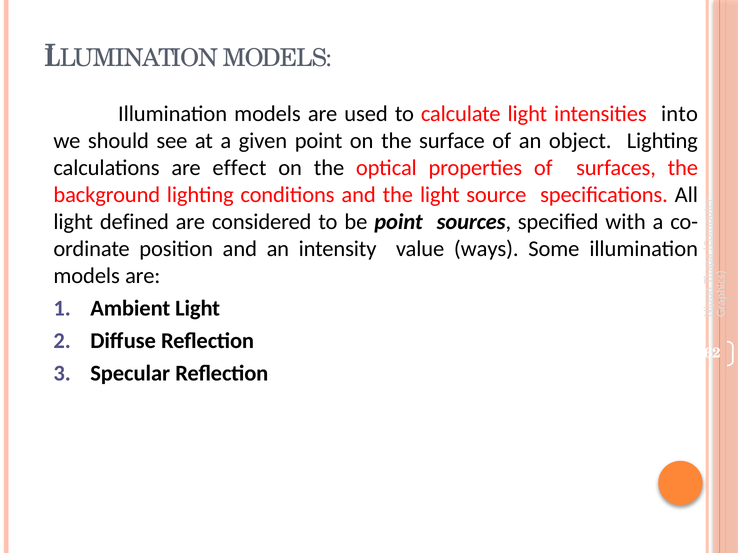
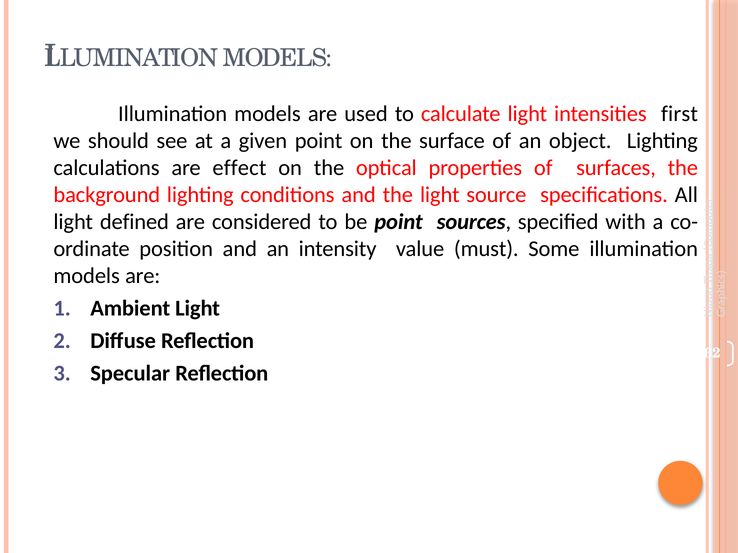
into: into -> first (679, 114)
ways: ways -> must (486, 249)
